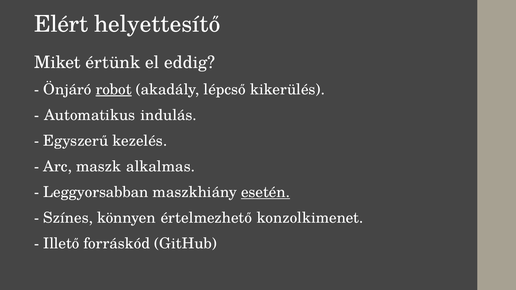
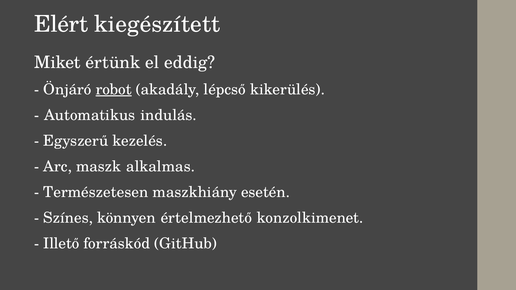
helyettesítő: helyettesítő -> kiegészített (157, 24)
Leggyorsabban: Leggyorsabban -> Természetesen (96, 192)
esetén underline: present -> none (265, 192)
